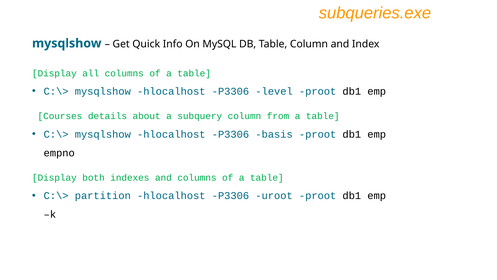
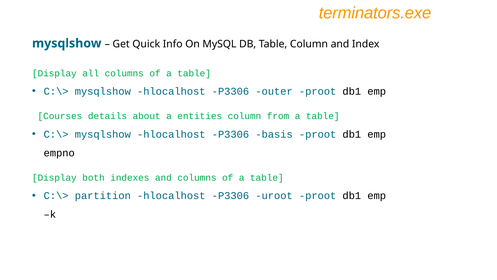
subqueries.exe: subqueries.exe -> terminators.exe (375, 13)
level: level -> outer (274, 91)
subquery: subquery -> entities (200, 116)
